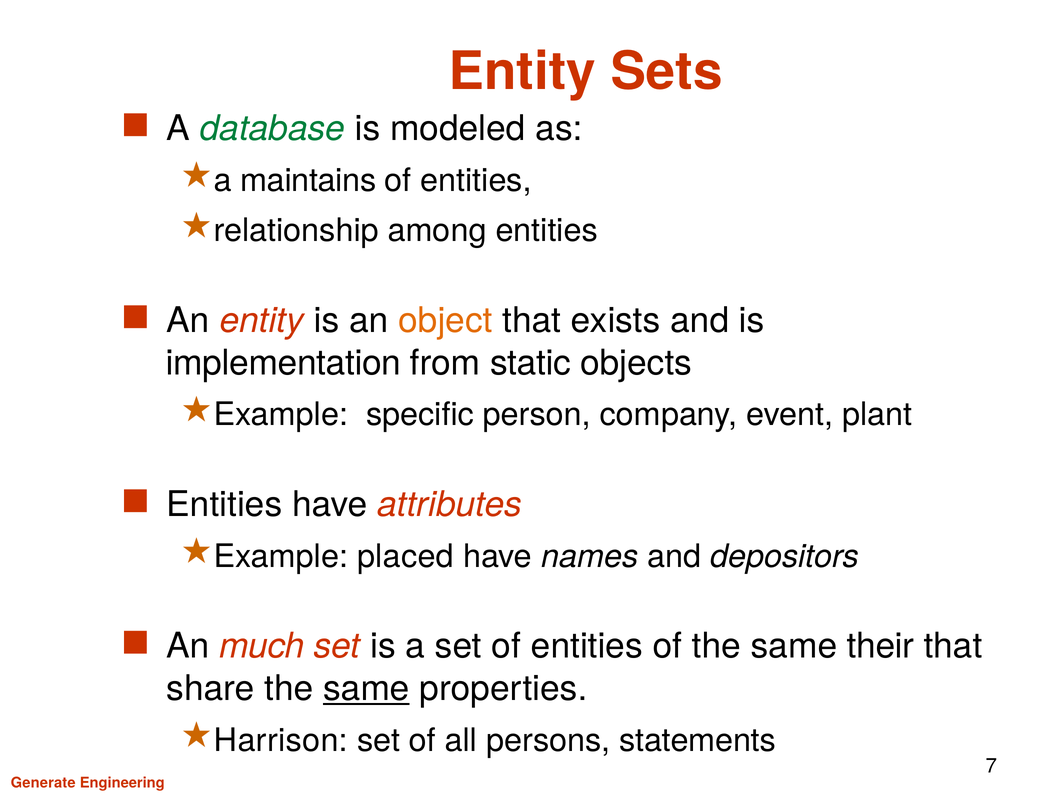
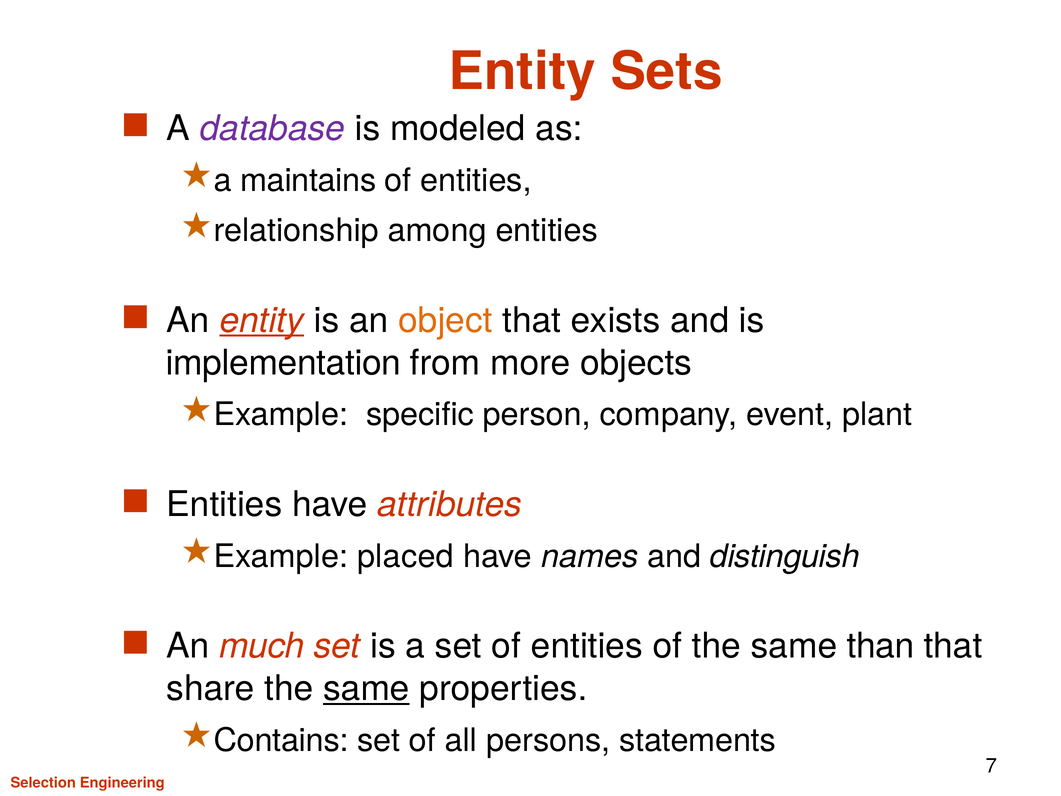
database colour: green -> purple (272, 128)
entity underline: none -> present (262, 320)
static: static -> more (530, 363)
depositors: depositors -> distinguish (785, 556)
their: their -> than (881, 646)
Harrison: Harrison -> Contains (281, 740)
Generate: Generate -> Selection (43, 782)
